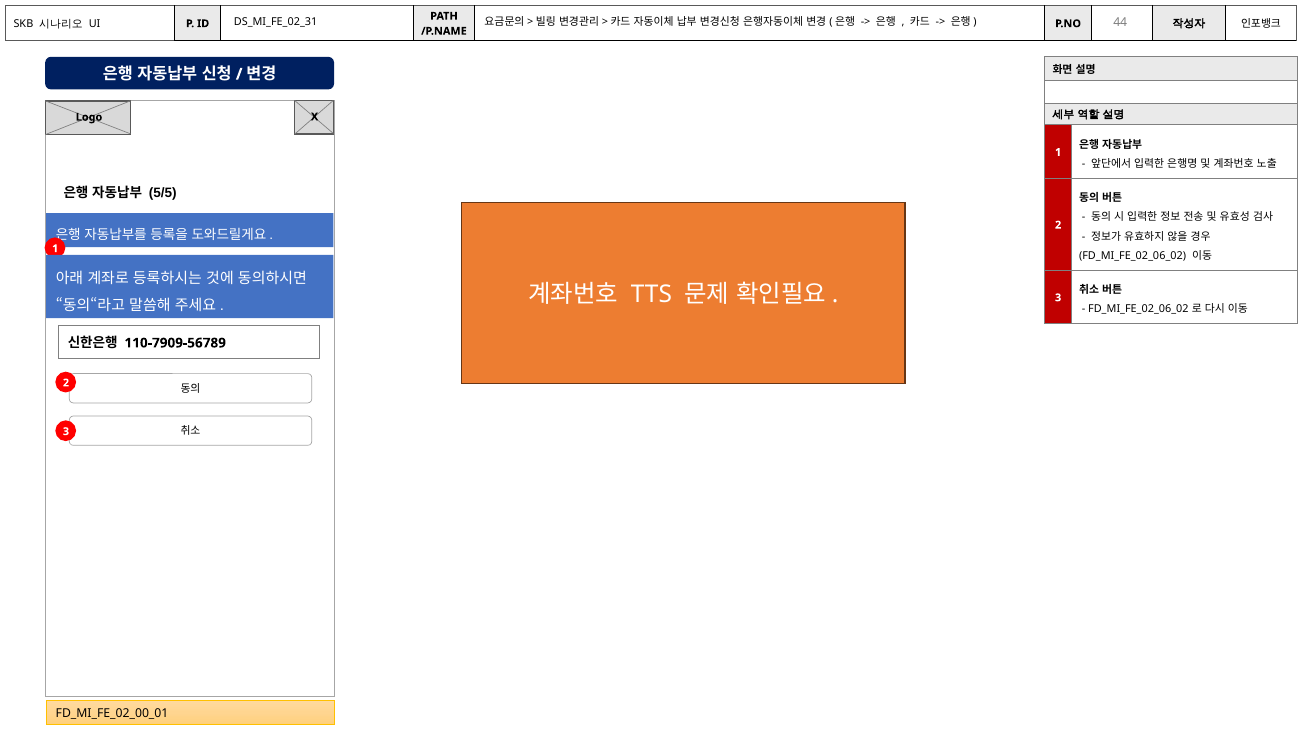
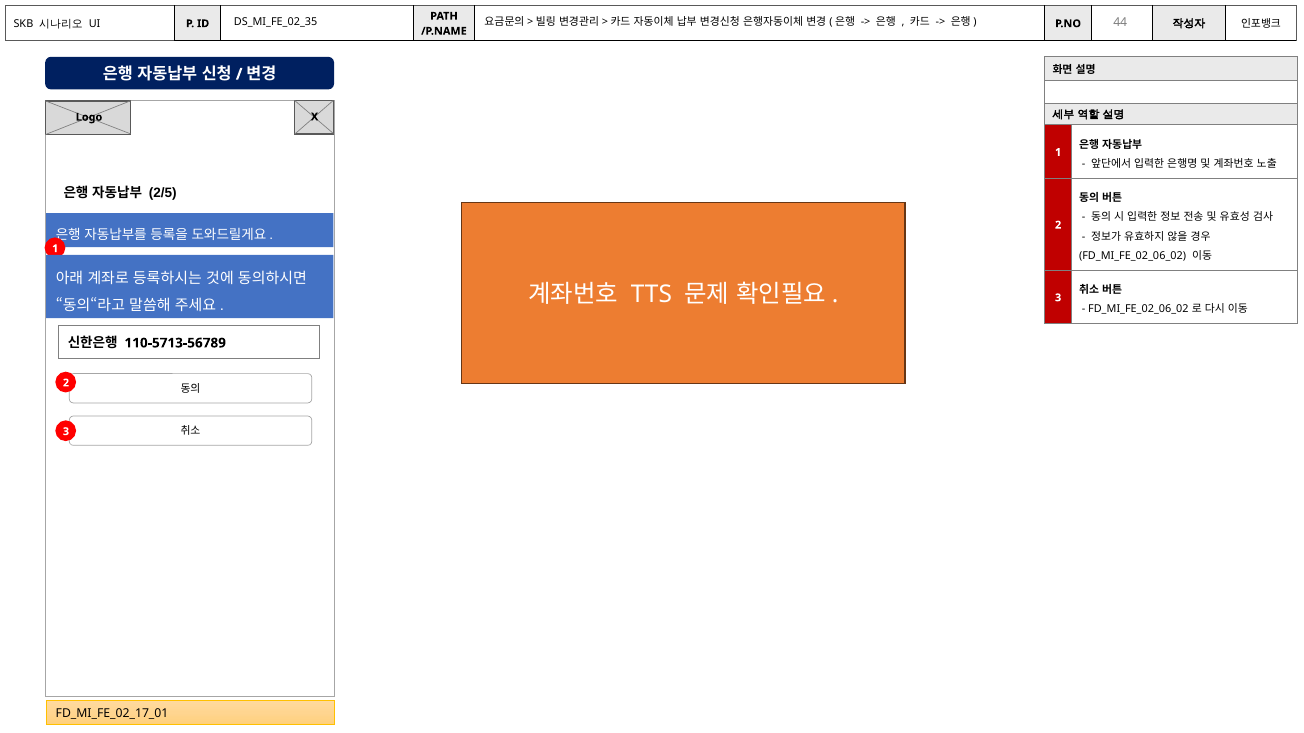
DS_MI_FE_02_31: DS_MI_FE_02_31 -> DS_MI_FE_02_35 (276, 22)
5/5: 5/5 -> 2/5 (163, 194)
110-7909-56789: 110-7909-56789 -> 110-5713-56789 (175, 343)
FD_MI_FE_02_00_01: FD_MI_FE_02_00_01 -> FD_MI_FE_02_17_01 (112, 714)
